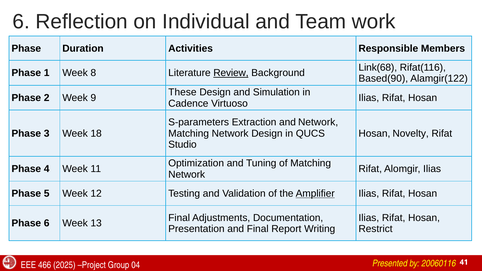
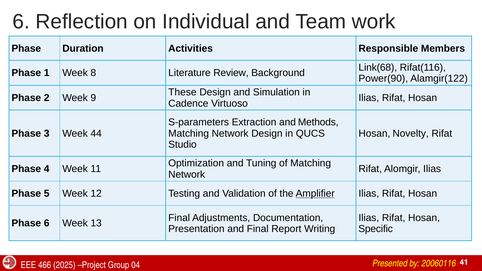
Review underline: present -> none (231, 73)
Based(90: Based(90 -> Power(90 (383, 79)
and Network: Network -> Methods (318, 122)
18: 18 -> 44 (96, 133)
Restrict: Restrict -> Specific (376, 229)
